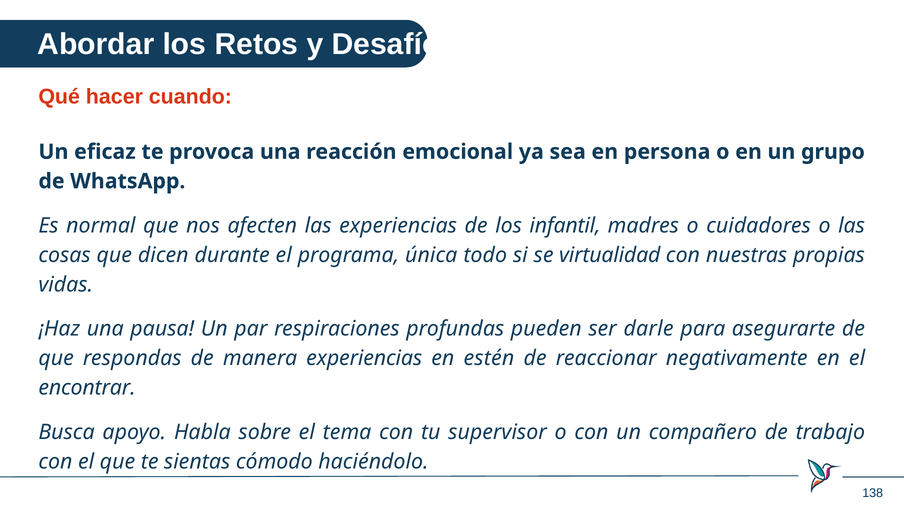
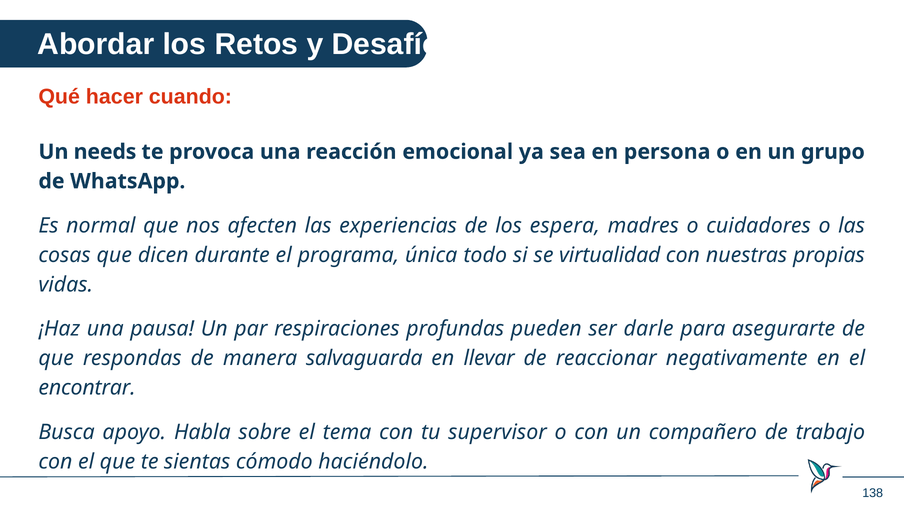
eficaz: eficaz -> needs (105, 152)
infantil: infantil -> espera (565, 226)
manera experiencias: experiencias -> salvaguarda (364, 359)
estén: estén -> llevar (489, 359)
